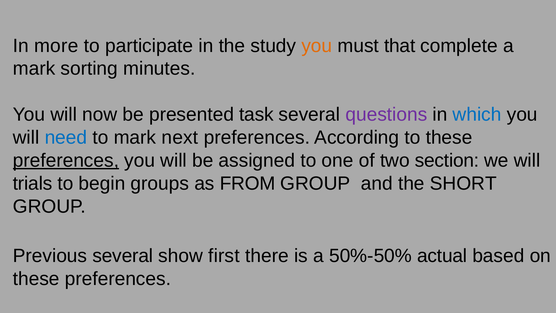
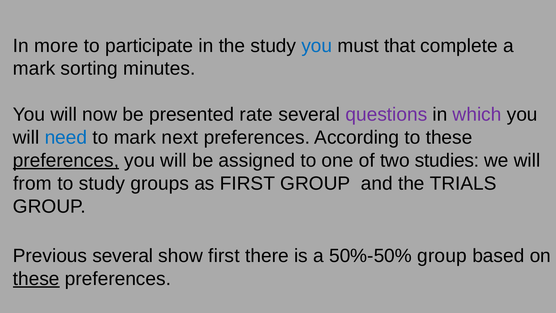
you colour: orange -> blue (317, 46)
task: task -> rate (256, 115)
which colour: blue -> purple (477, 115)
section: section -> studies (447, 160)
trials: trials -> from (32, 183)
to begin: begin -> study (102, 183)
as FROM: FROM -> FIRST (247, 183)
SHORT: SHORT -> TRIALS (463, 183)
50%-50% actual: actual -> group (442, 256)
these underline: none -> present (36, 279)
